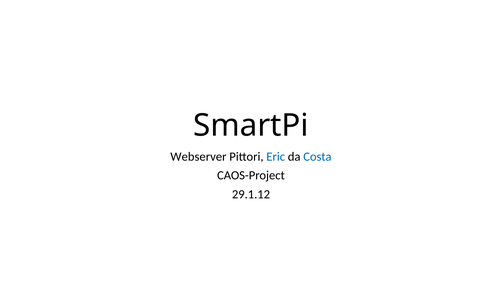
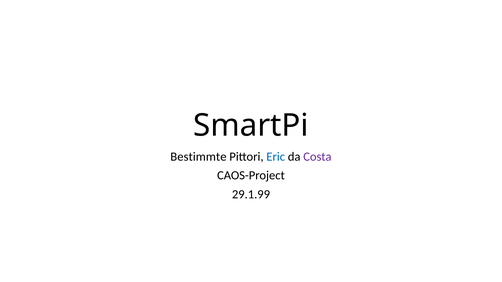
Webserver: Webserver -> Bestimmte (198, 157)
Costa colour: blue -> purple (317, 157)
29.1.12: 29.1.12 -> 29.1.99 (251, 194)
